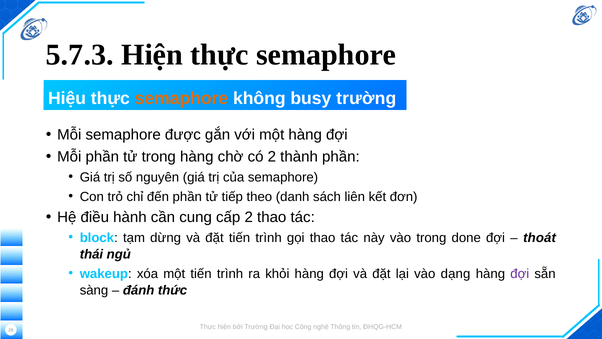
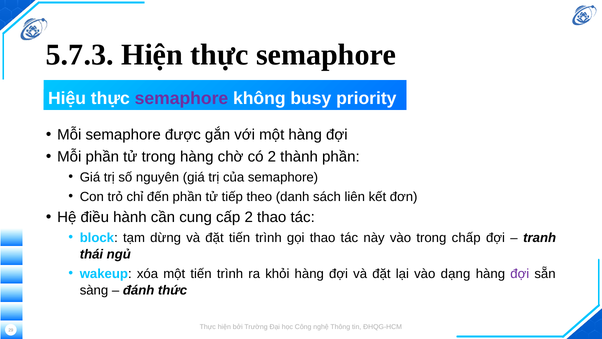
semaphore colour: orange -> purple (181, 98)
busy trường: trường -> priority (366, 98)
done: done -> chấp (466, 238)
thoát: thoát -> tranh (540, 238)
